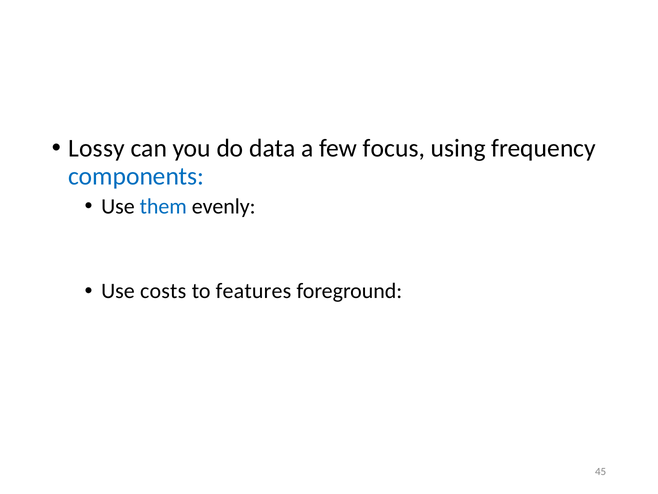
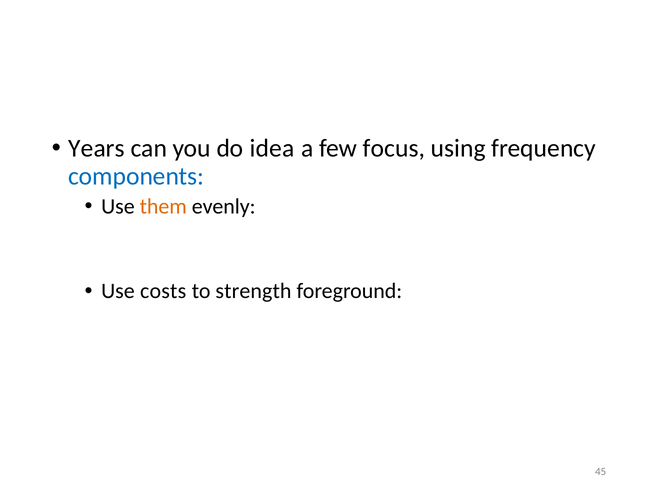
Lossy: Lossy -> Years (97, 148)
data: data -> idea (272, 148)
them colour: blue -> orange (163, 206)
features: features -> strength (253, 291)
